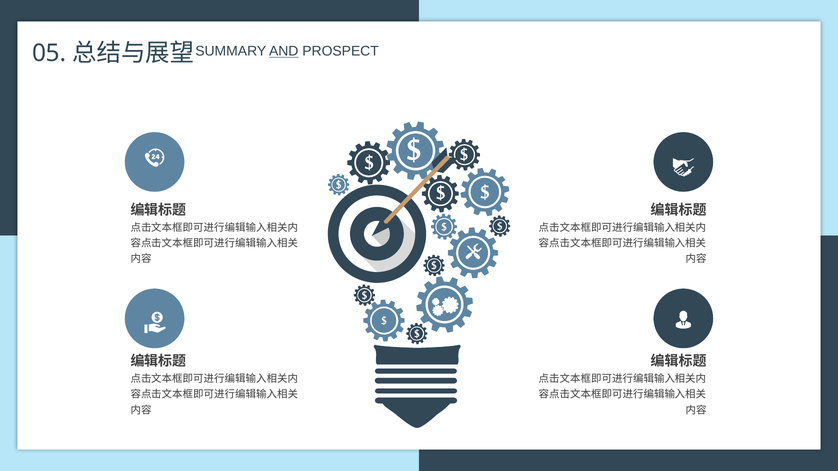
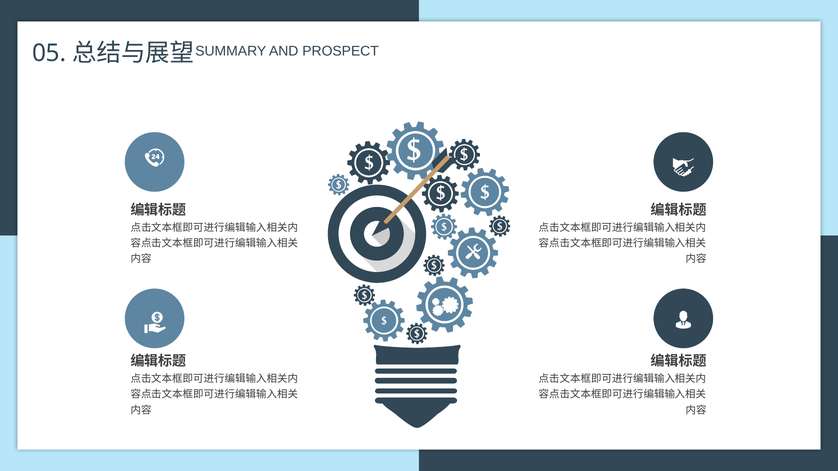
AND underline: present -> none (284, 51)
